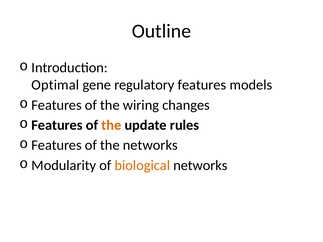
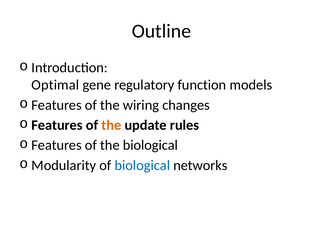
regulatory features: features -> function (202, 85)
the networks: networks -> biological (150, 145)
biological colour: orange -> blue (142, 165)
